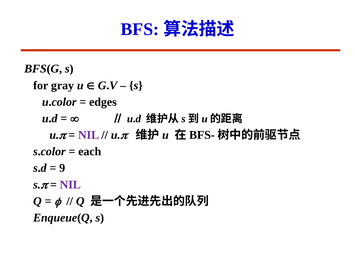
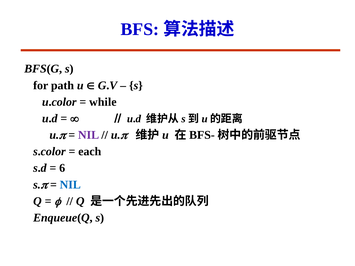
gray: gray -> path (62, 85)
edges: edges -> while (103, 102)
9: 9 -> 6 (62, 168)
NIL colour: purple -> blue (70, 185)
